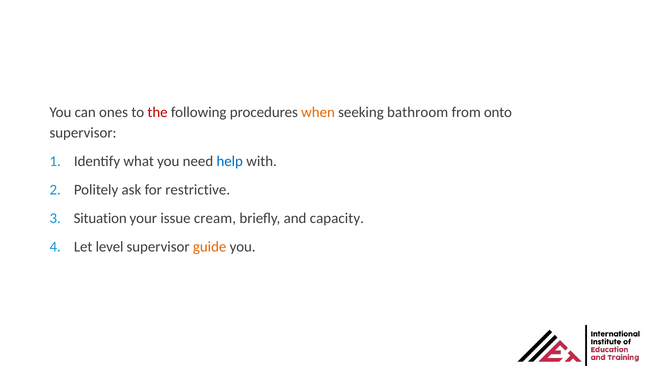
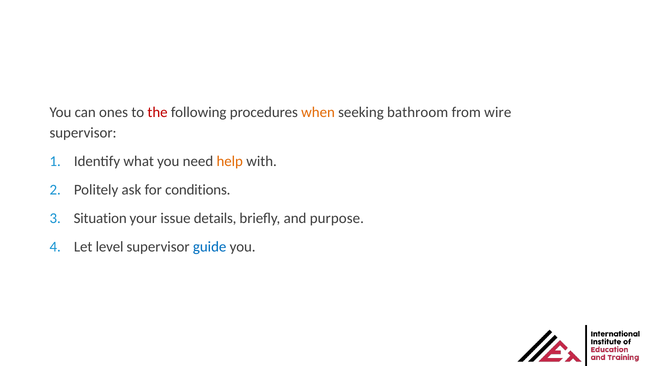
onto: onto -> wire (498, 112)
help colour: blue -> orange (230, 161)
restrictive: restrictive -> conditions (198, 190)
cream: cream -> details (215, 218)
capacity: capacity -> purpose (337, 218)
guide colour: orange -> blue (210, 246)
